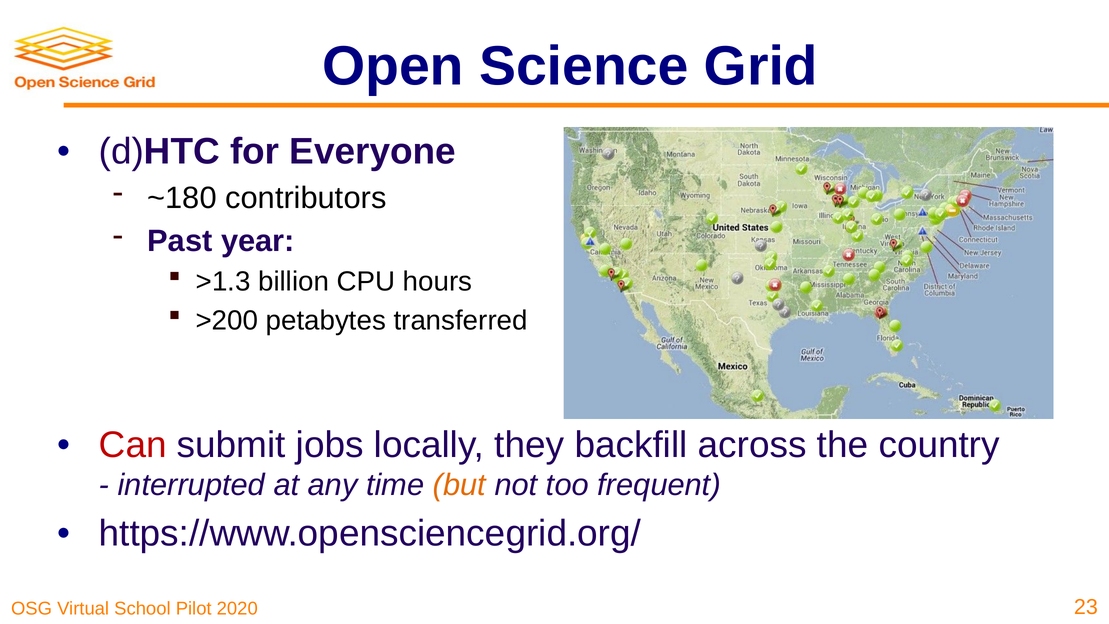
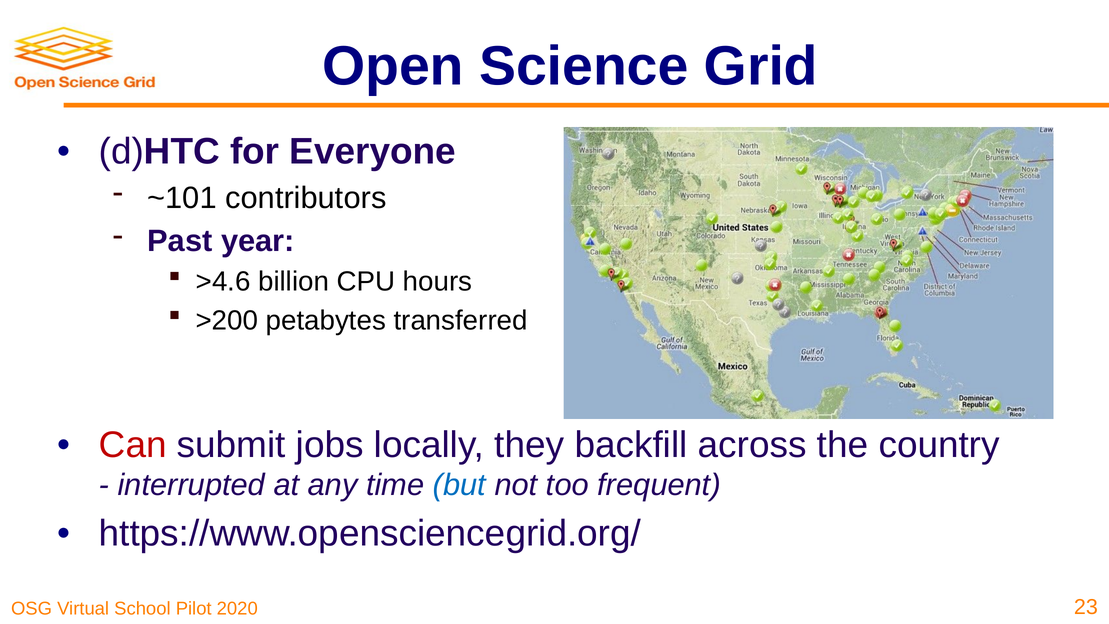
~180: ~180 -> ~101 (182, 198)
>1.3: >1.3 -> >4.6 (223, 282)
but colour: orange -> blue (459, 485)
